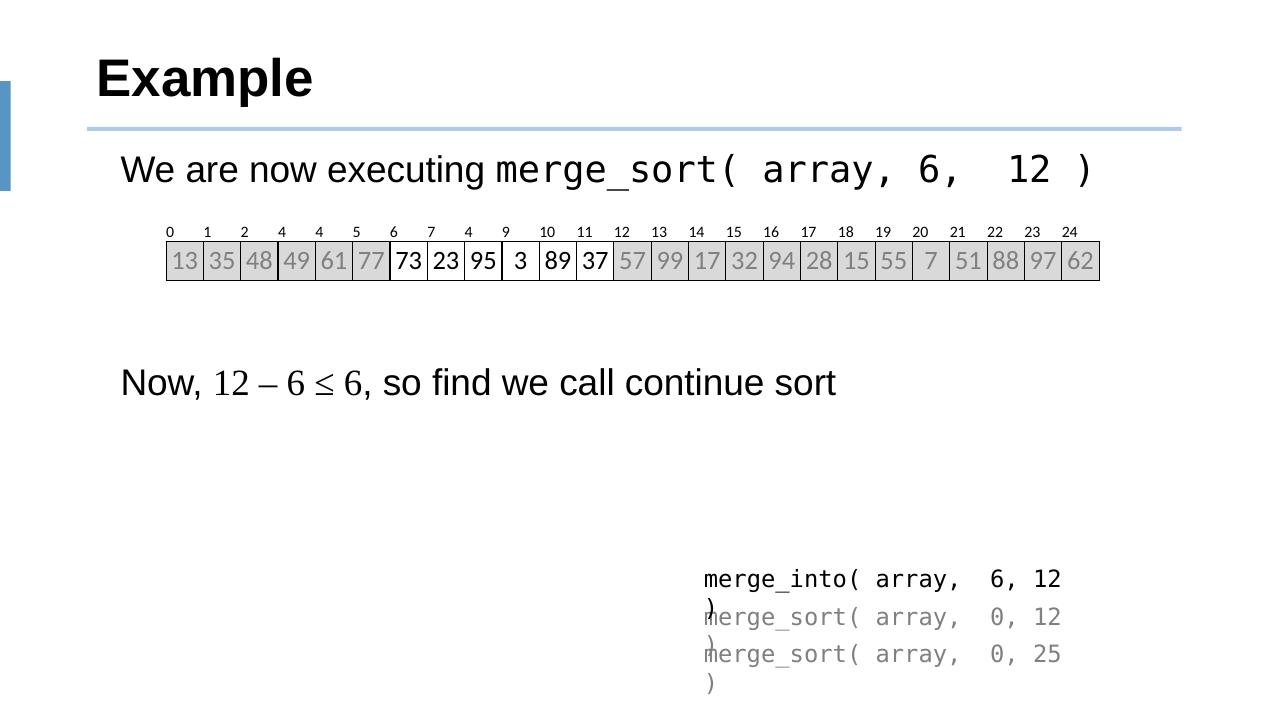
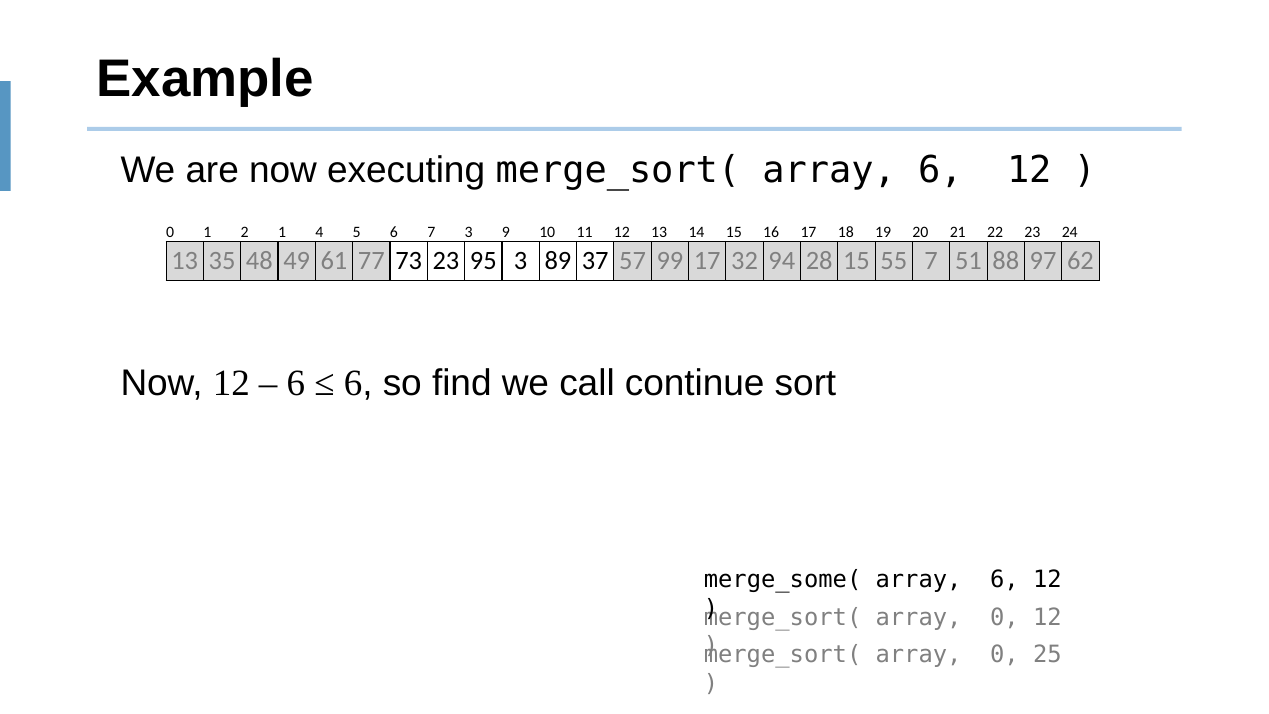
2 4: 4 -> 1 (282, 232)
7 4: 4 -> 3 (469, 232)
merge_into(: merge_into( -> merge_some( (783, 580)
